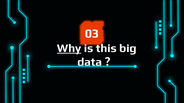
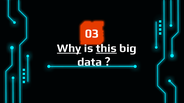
this underline: none -> present (106, 49)
